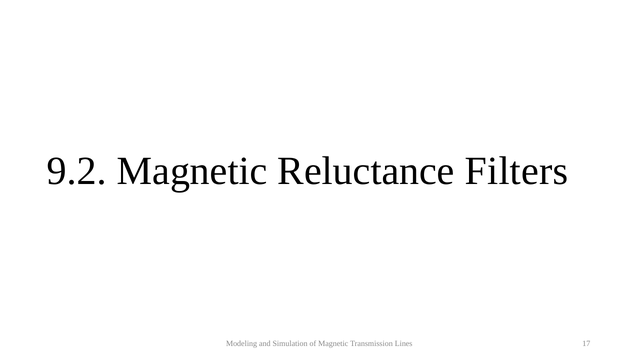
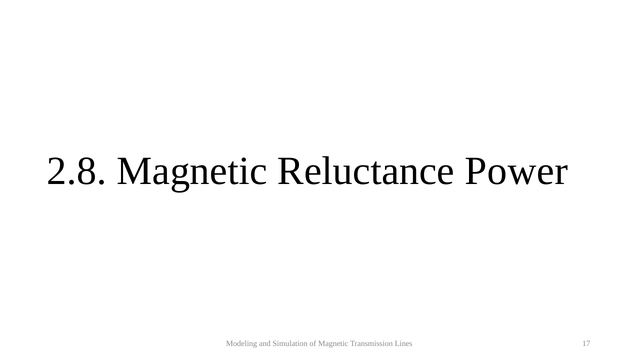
9.2: 9.2 -> 2.8 (77, 171)
Filters: Filters -> Power (516, 171)
